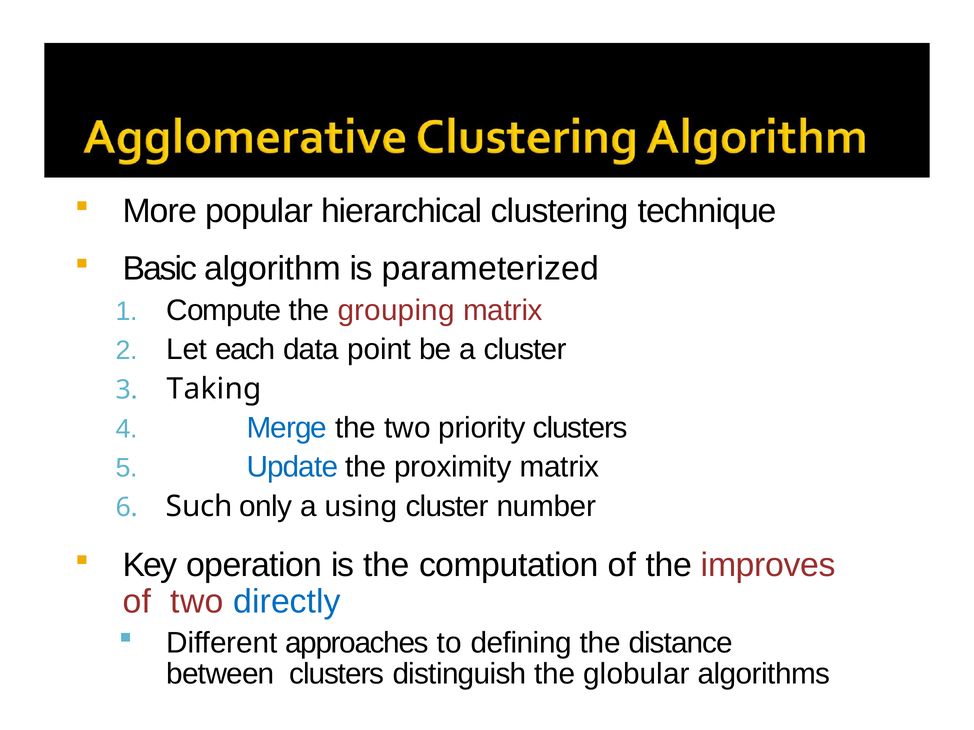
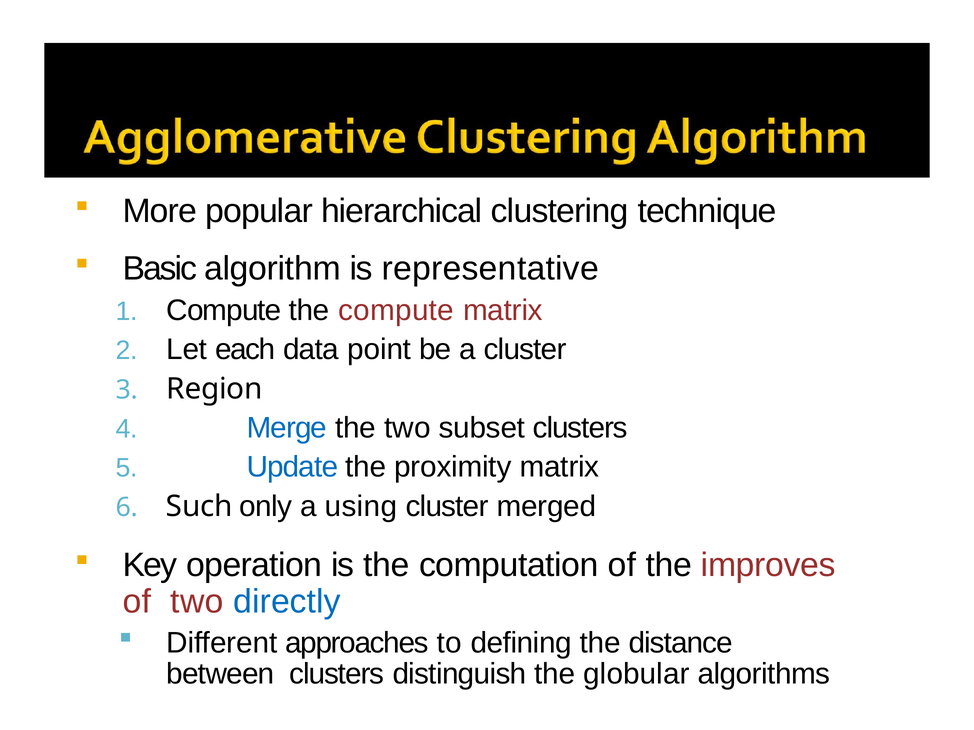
parameterized: parameterized -> representative (490, 269)
the grouping: grouping -> compute (396, 311)
Taking: Taking -> Region (214, 389)
priority: priority -> subset (482, 428)
number: number -> merged (546, 507)
